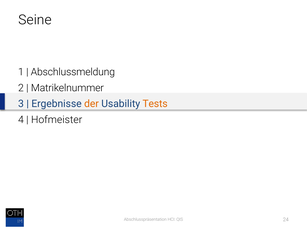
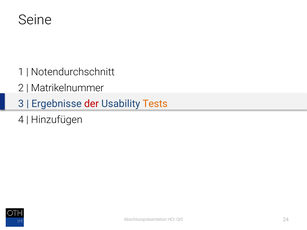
Abschlussmeldung: Abschlussmeldung -> Notendurchschnitt (73, 72)
der colour: orange -> red (91, 104)
Hofmeister: Hofmeister -> Hinzufügen (57, 120)
